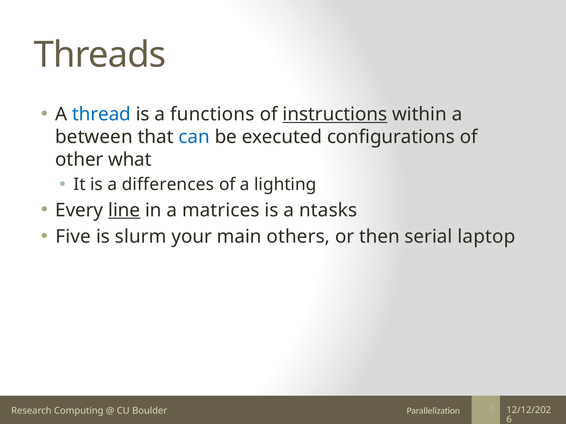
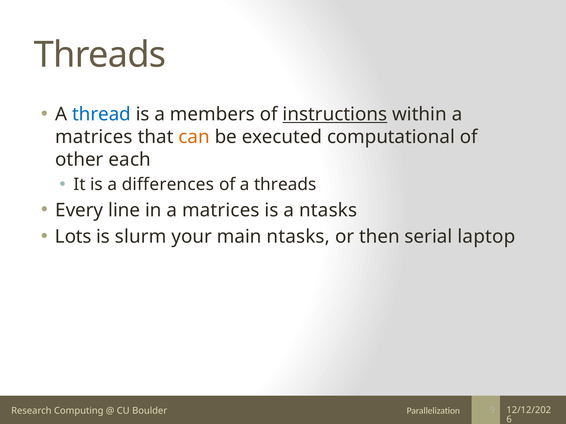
functions: functions -> members (212, 115)
between: between -> matrices (94, 137)
can colour: blue -> orange (194, 137)
configurations: configurations -> computational (391, 137)
what: what -> each (130, 160)
a lighting: lighting -> threads (285, 185)
line underline: present -> none (124, 210)
Five: Five -> Lots (73, 237)
main others: others -> ntasks (298, 237)
